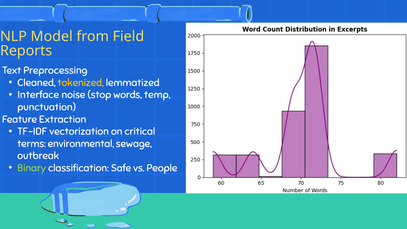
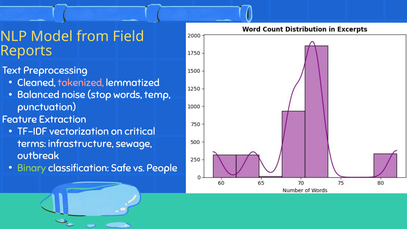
tokenized colour: yellow -> pink (81, 83)
Interface: Interface -> Balanced (38, 95)
environmental: environmental -> infrastructure (81, 144)
